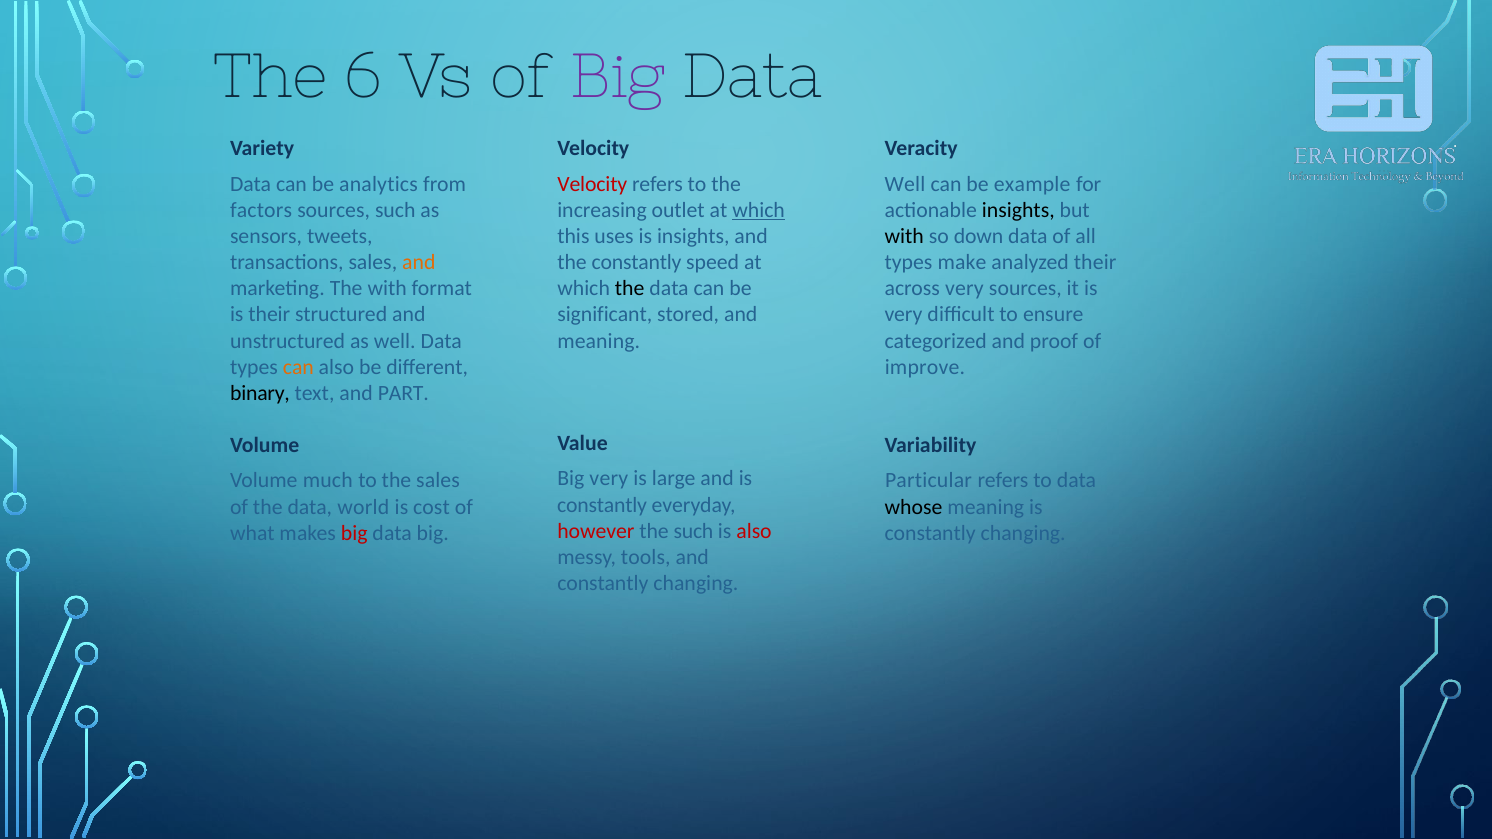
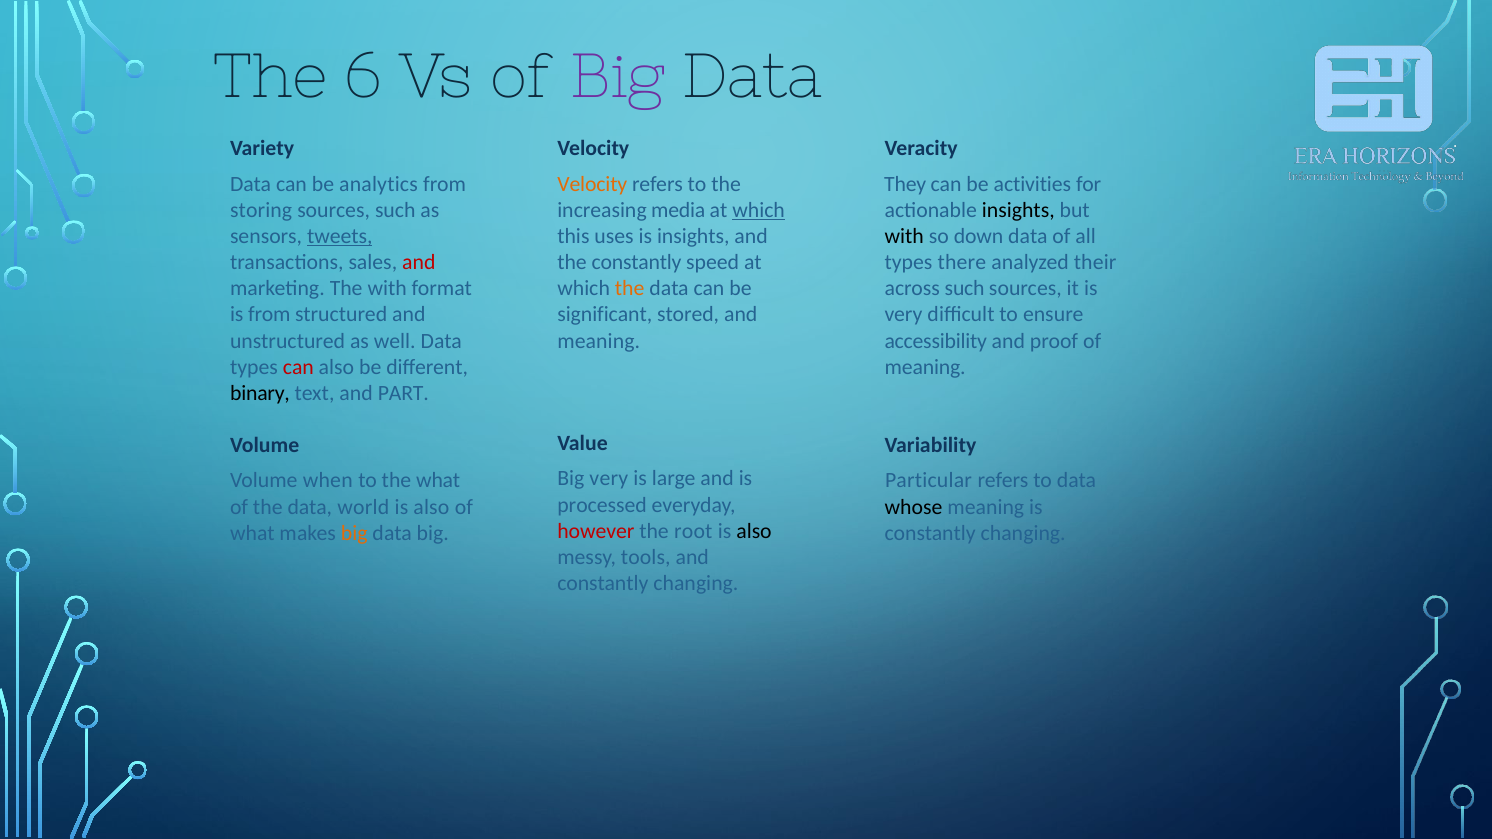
Velocity colour: red -> orange (592, 184)
Well: Well -> They (905, 184)
example: example -> activities (1032, 184)
factors: factors -> storing (261, 210)
outlet: outlet -> media (678, 210)
tweets underline: none -> present (340, 236)
and colour: orange -> red (419, 263)
make: make -> there (962, 263)
the colour: black -> orange (630, 289)
across very: very -> such (965, 289)
is their: their -> from (269, 315)
categorized: categorized -> accessibility (936, 341)
can colour: orange -> red (298, 367)
improve: improve -> meaning (925, 367)
much: much -> when (328, 481)
the sales: sales -> what (438, 481)
constantly: constantly -> processed (602, 505)
cost: cost -> also (431, 507)
the such: such -> root (693, 531)
also colour: red -> black (754, 531)
big colour: red -> orange (354, 533)
